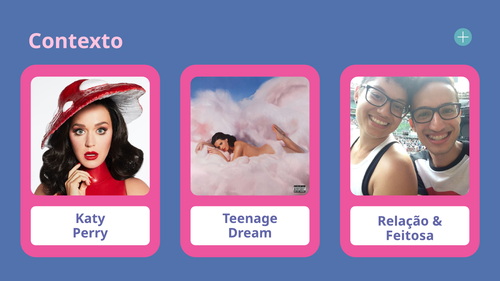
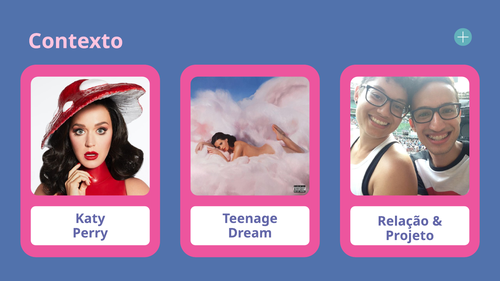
Feitosa: Feitosa -> Projeto (410, 236)
